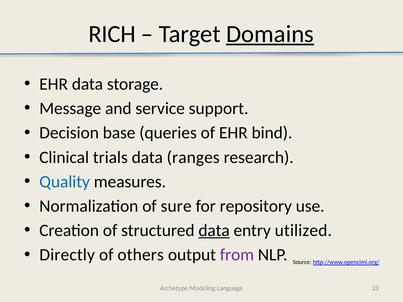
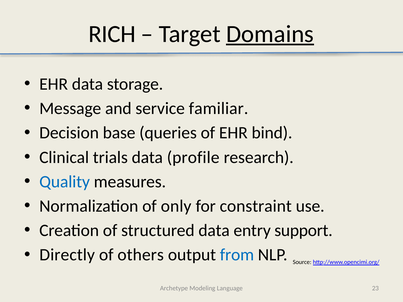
support: support -> familiar (219, 109)
ranges: ranges -> profile (193, 157)
sure: sure -> only (176, 206)
repository: repository -> constraint (256, 206)
data underline: present -> none (214, 231)
utilized: utilized -> support (304, 231)
from colour: purple -> blue (237, 255)
